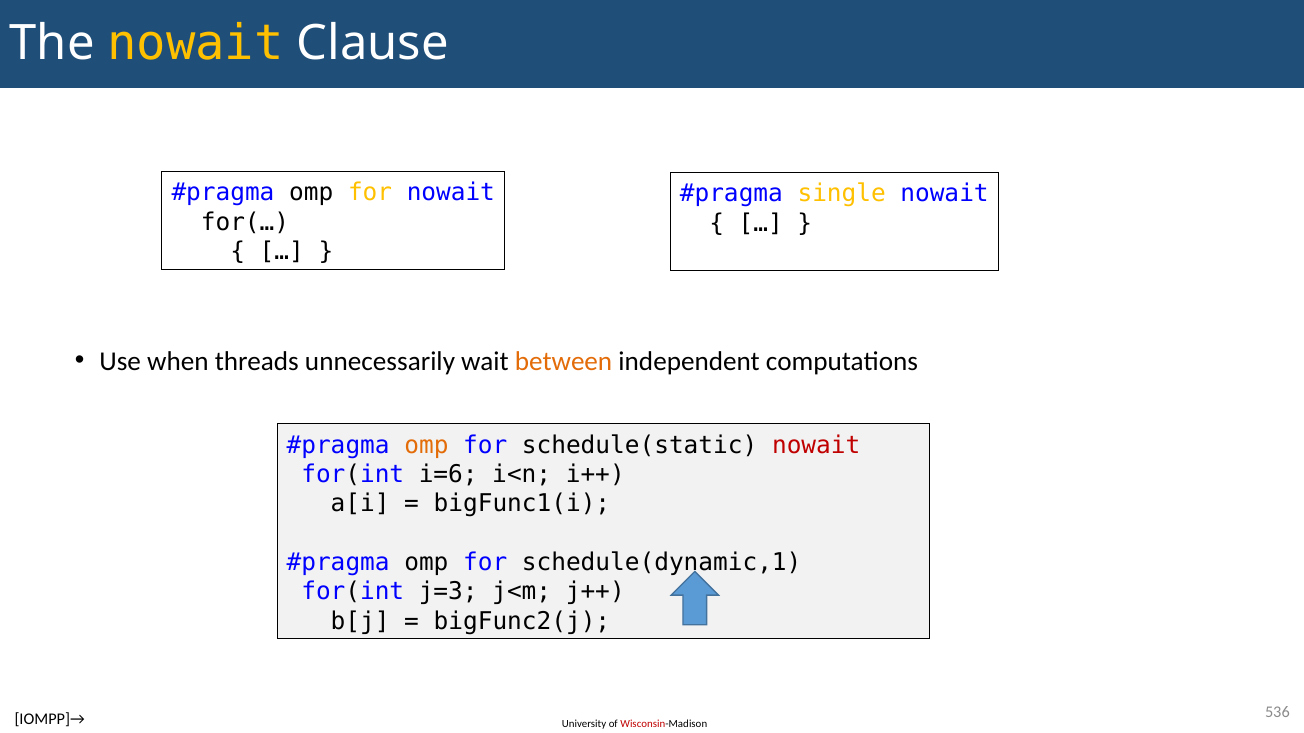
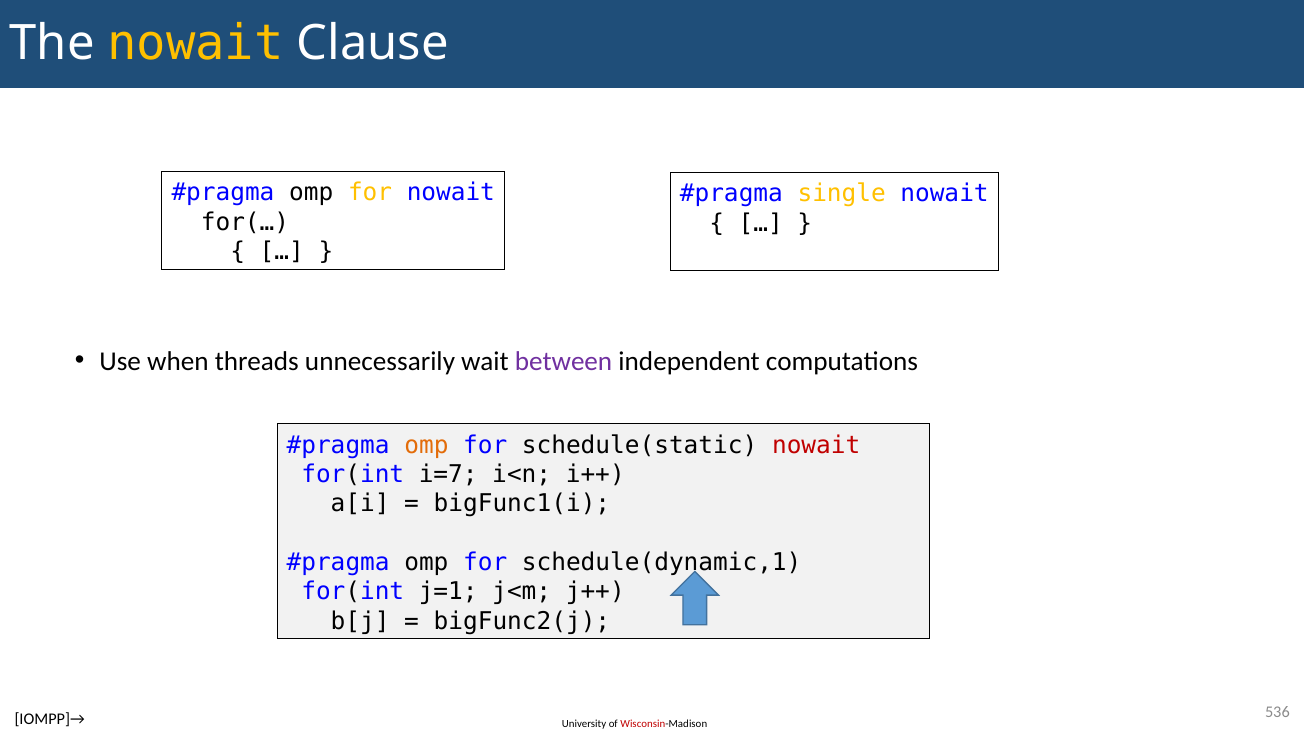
between colour: orange -> purple (564, 361)
i=6: i=6 -> i=7 (448, 475)
j=3: j=3 -> j=1 (448, 592)
